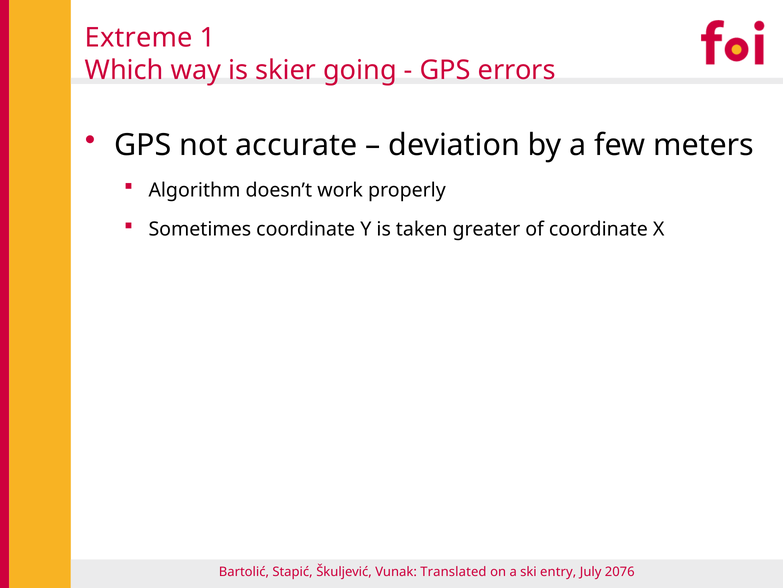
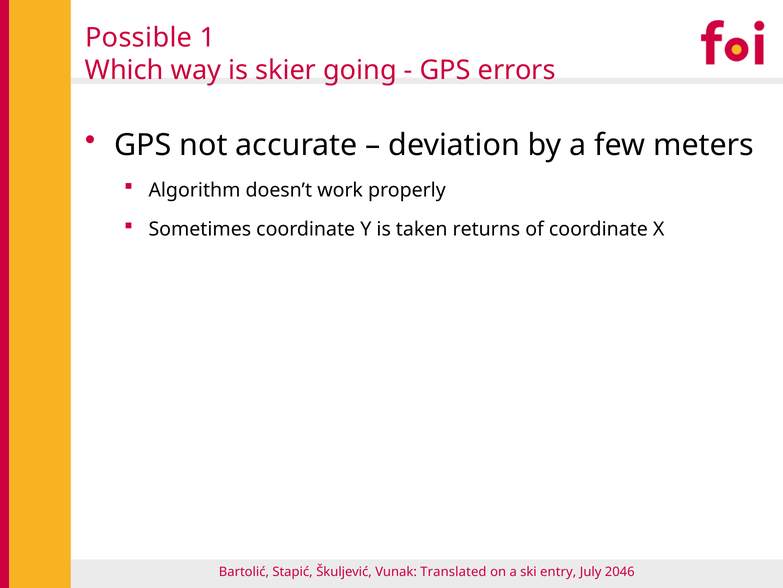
Extreme: Extreme -> Possible (139, 38)
greater: greater -> returns (486, 229)
2076: 2076 -> 2046 (620, 571)
